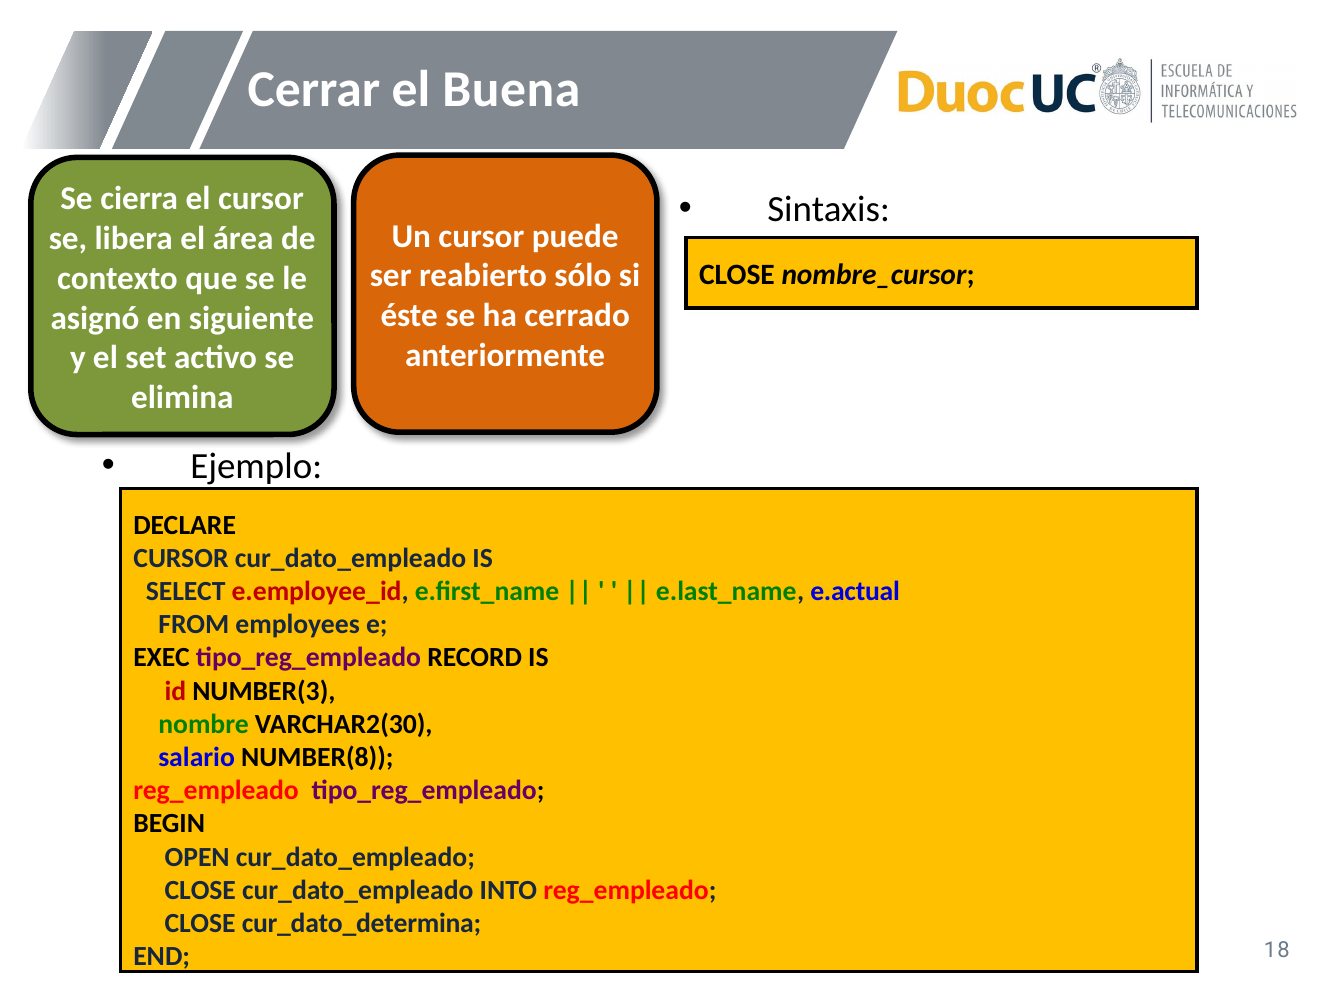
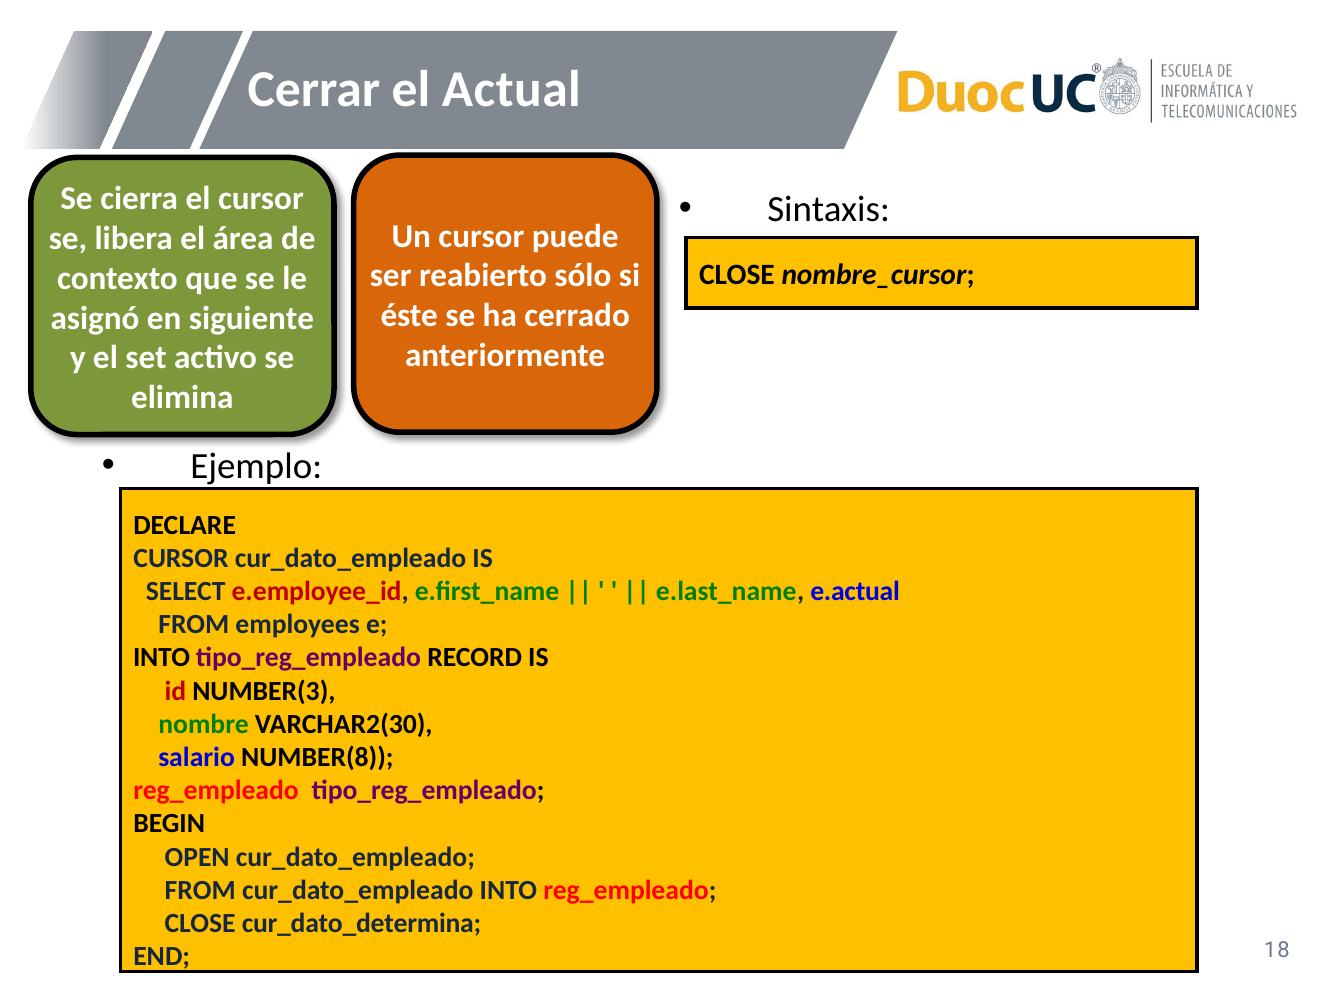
Buena: Buena -> Actual (511, 90)
EXEC: EXEC -> INTO (162, 658)
CLOSE: CLOSE -> FROM (200, 890)
